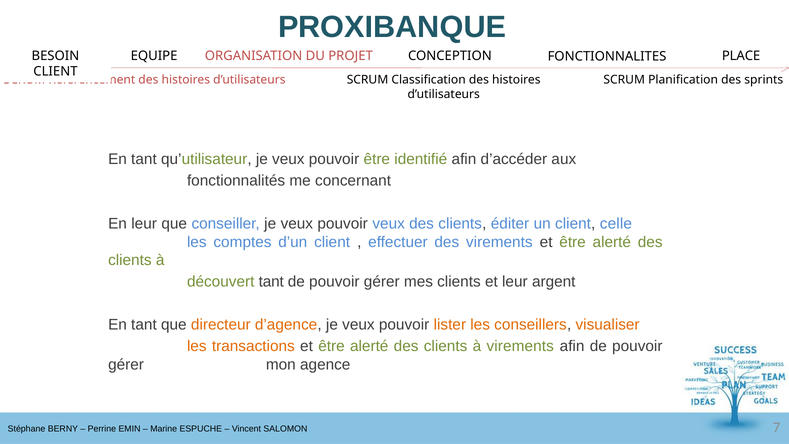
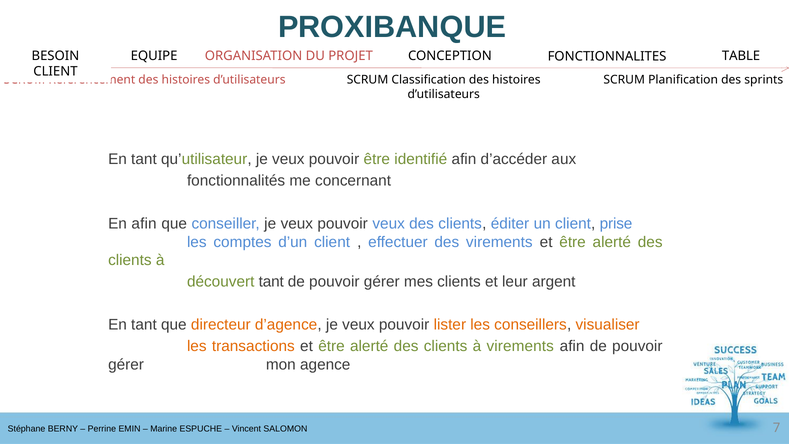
PLACE: PLACE -> TABLE (741, 56)
En leur: leur -> afin (144, 223)
celle: celle -> prise (616, 223)
